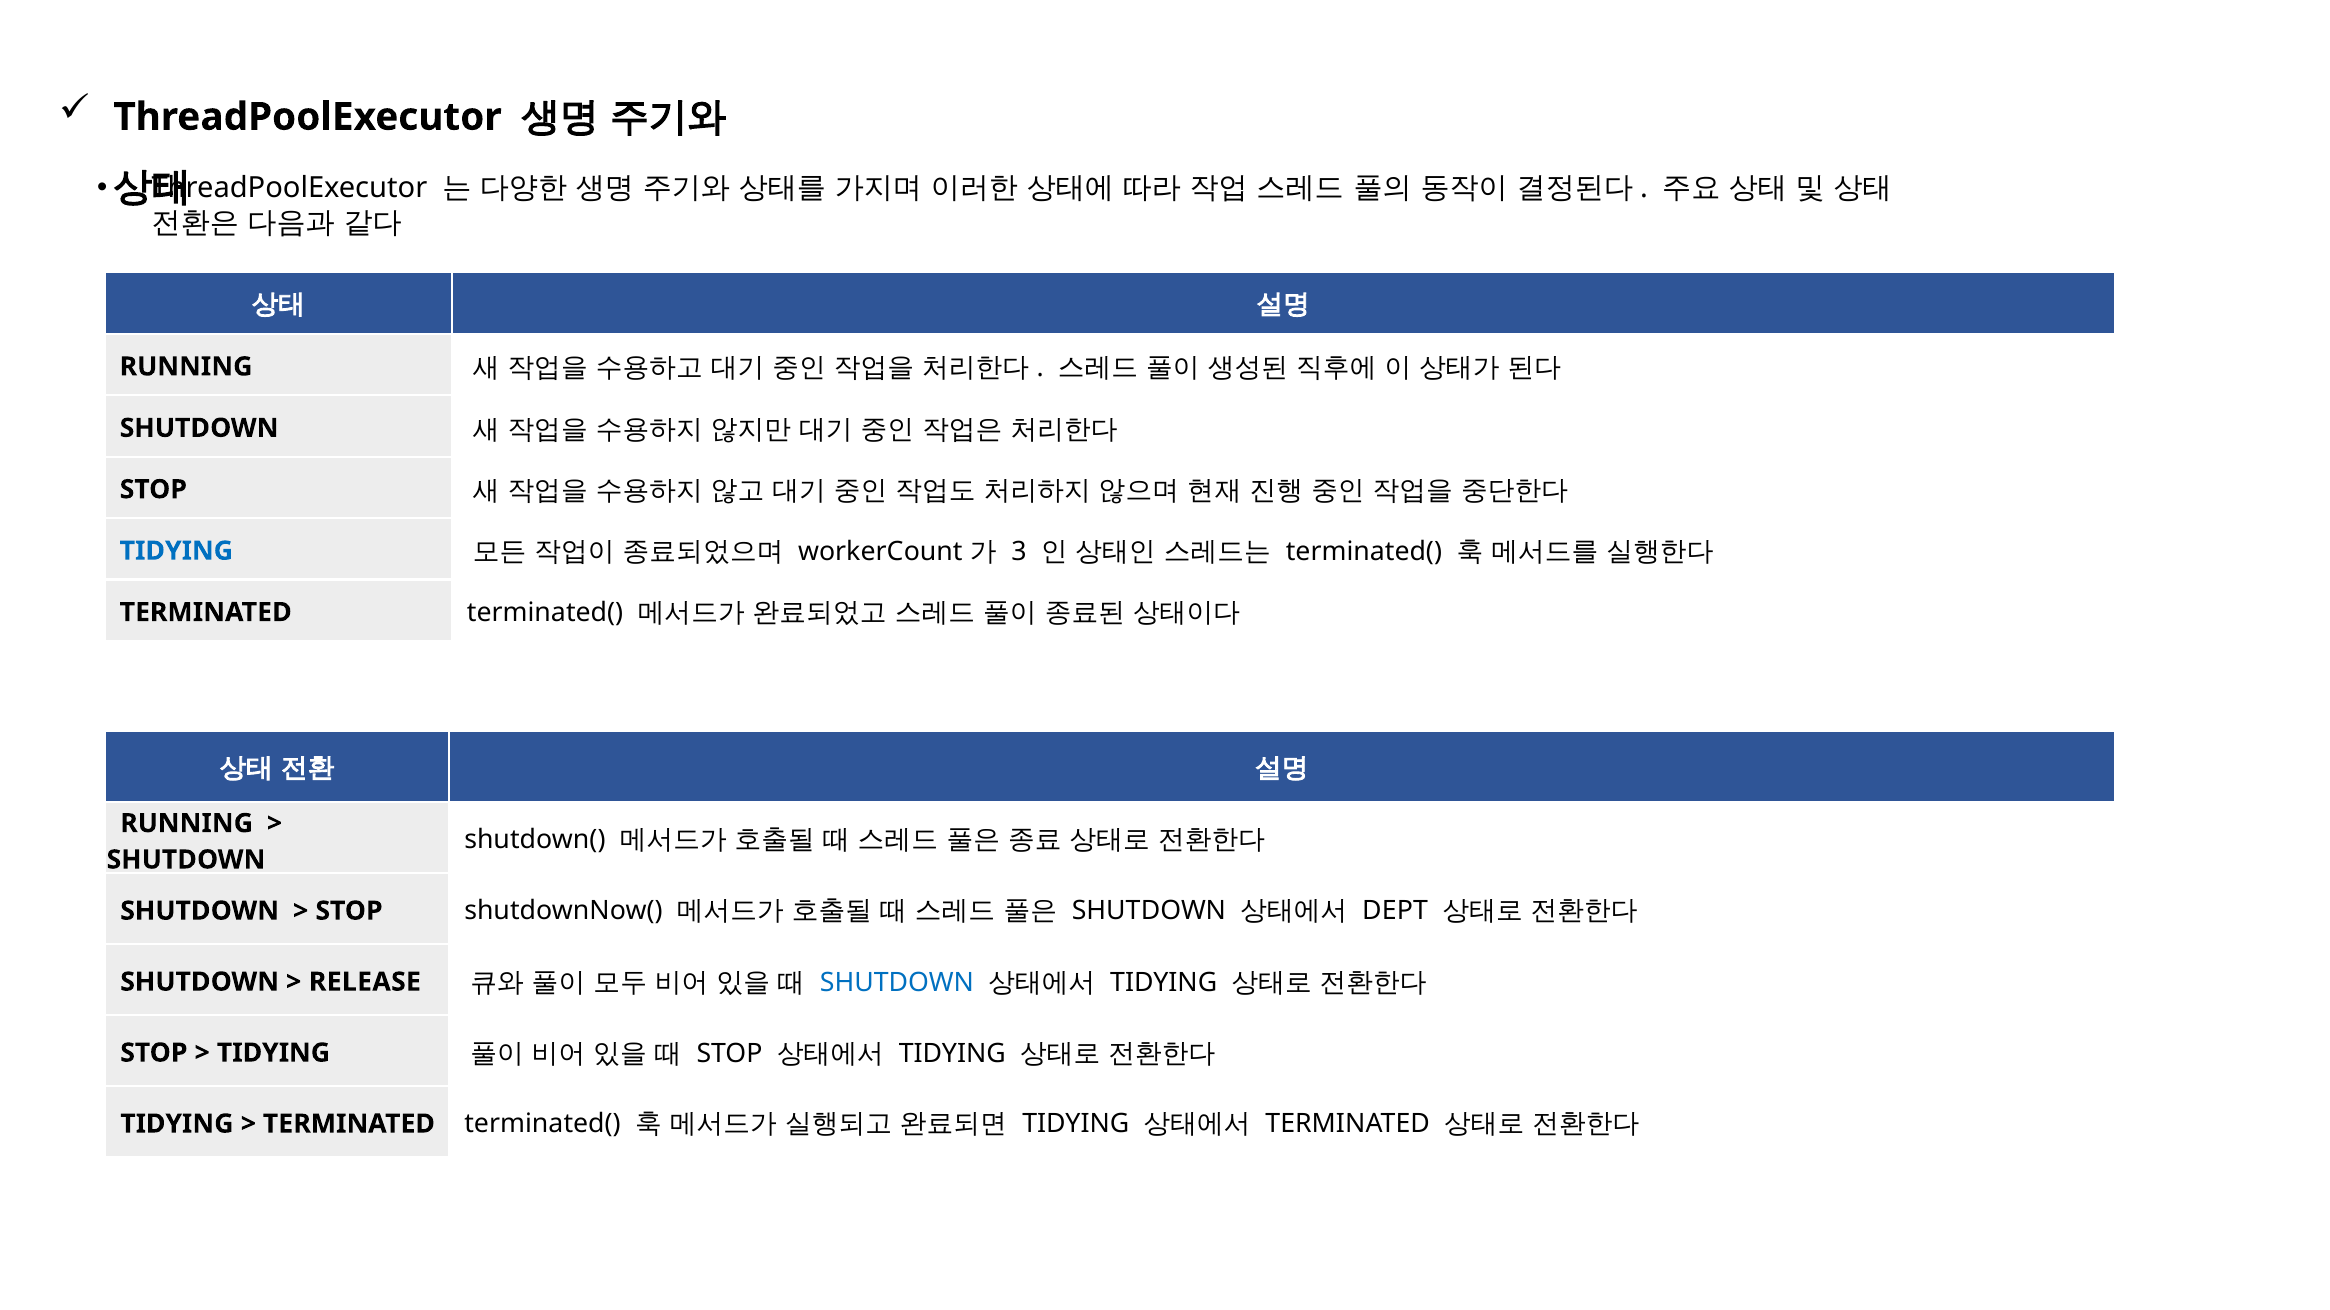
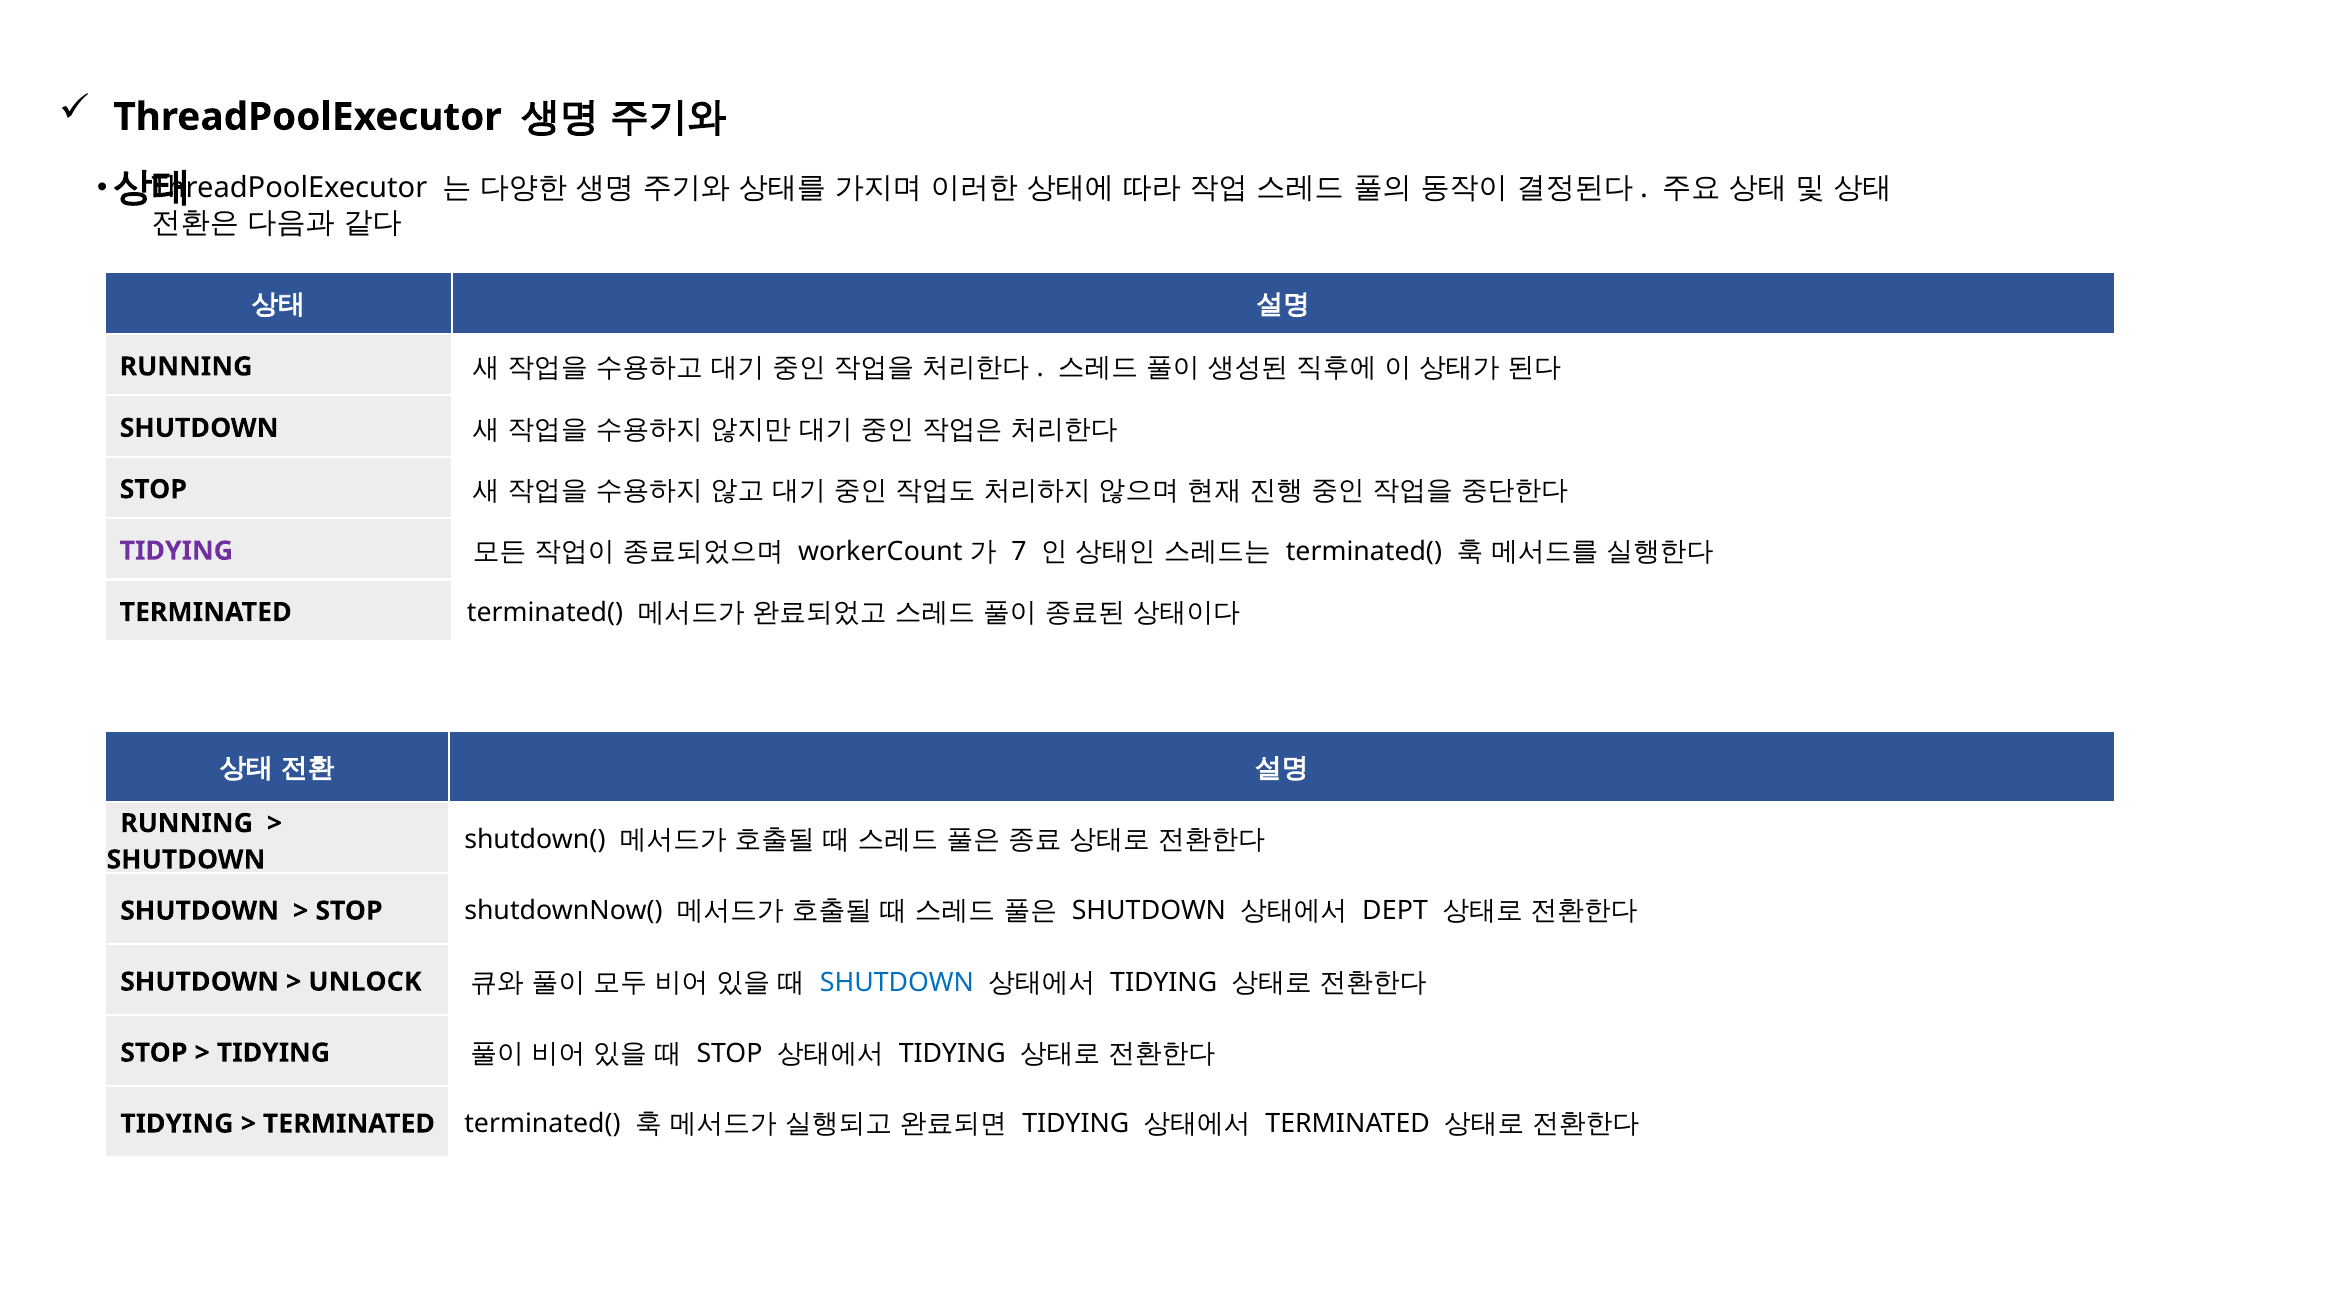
TIDYING colour: blue -> purple (176, 551)
3: 3 -> 7 (1019, 552)
RELEASE: RELEASE -> UNLOCK (365, 982)
